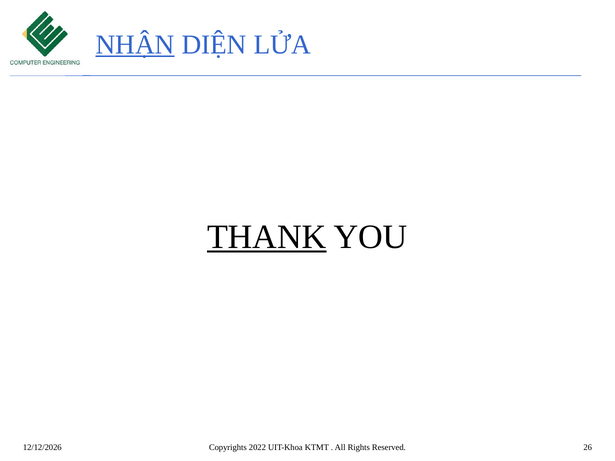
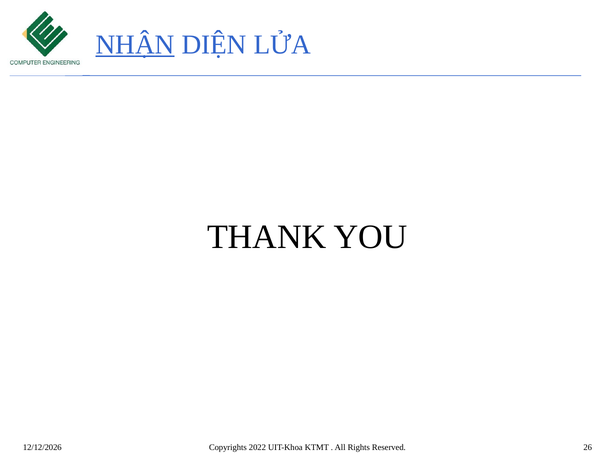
THANK underline: present -> none (267, 237)
